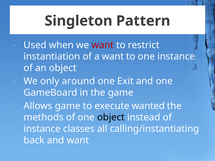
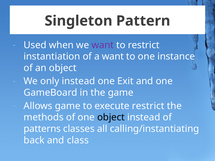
want colour: red -> purple (103, 45)
only around: around -> instead (78, 81)
execute wanted: wanted -> restrict (148, 106)
instance: instance -> patterns (42, 129)
and want: want -> class (78, 140)
